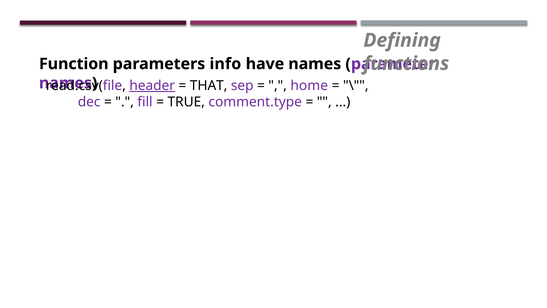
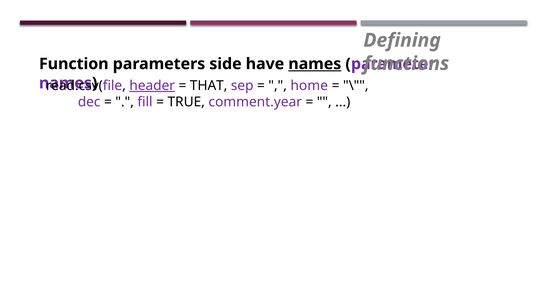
info: info -> side (225, 64)
names underline: none -> present (315, 64)
comment.type: comment.type -> comment.year (255, 102)
